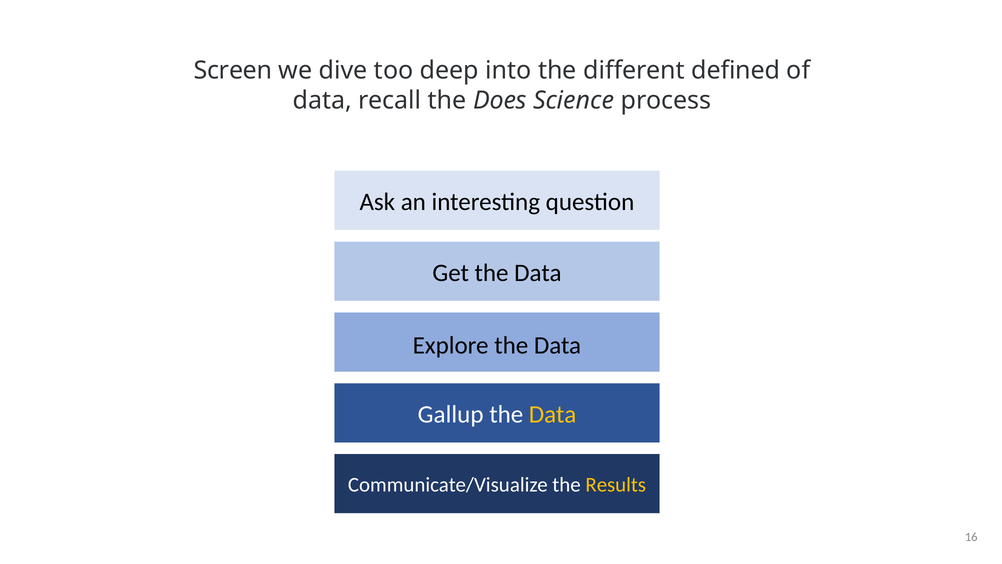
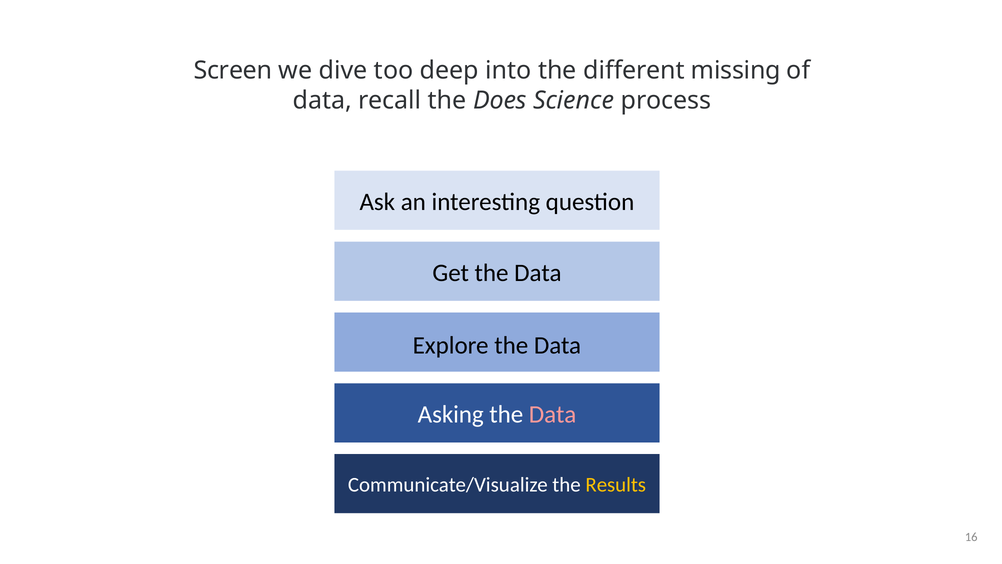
defined: defined -> missing (736, 70)
Gallup: Gallup -> Asking (451, 414)
Data colour: yellow -> pink (553, 414)
